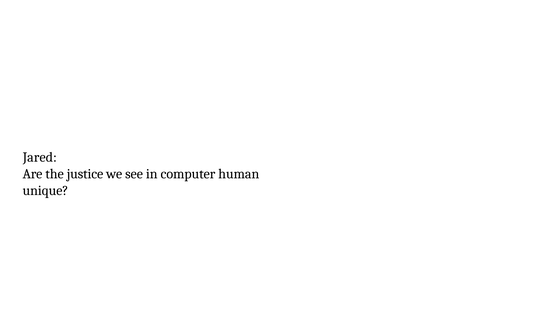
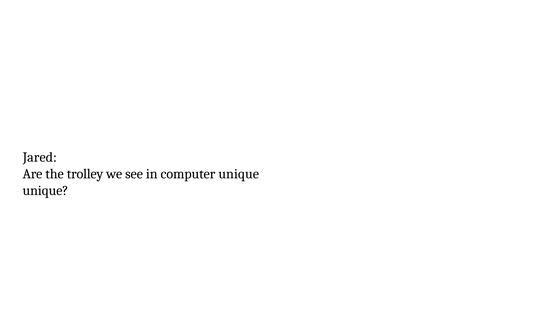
justice: justice -> trolley (85, 174)
computer human: human -> unique (239, 174)
